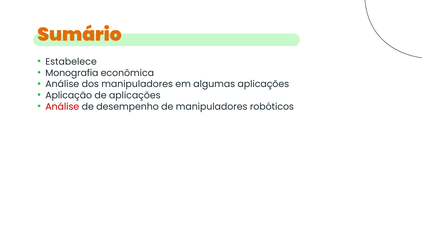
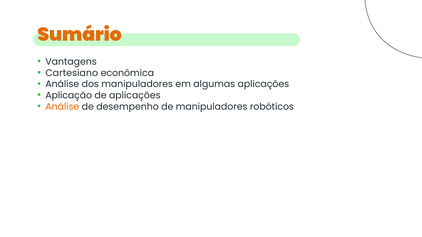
Estabelece: Estabelece -> Vantagens (71, 62)
Monografia: Monografia -> Cartesiano (72, 73)
Análise colour: red -> orange (62, 107)
